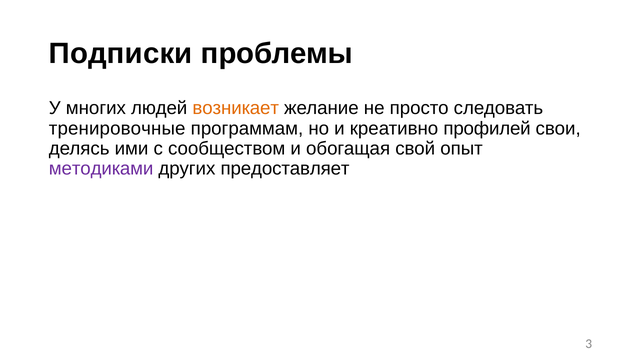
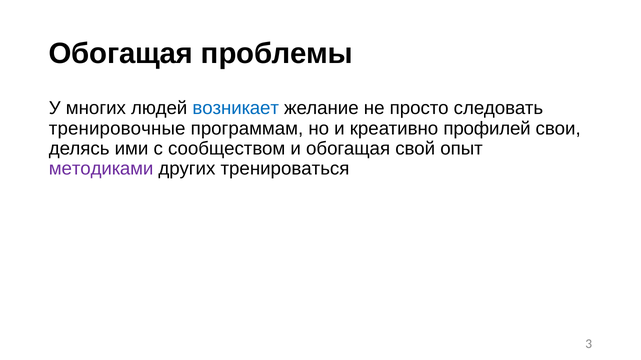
Подписки: Подписки -> Обогащая (121, 54)
возникает colour: orange -> blue (236, 108)
предоставляет: предоставляет -> тренироваться (285, 169)
